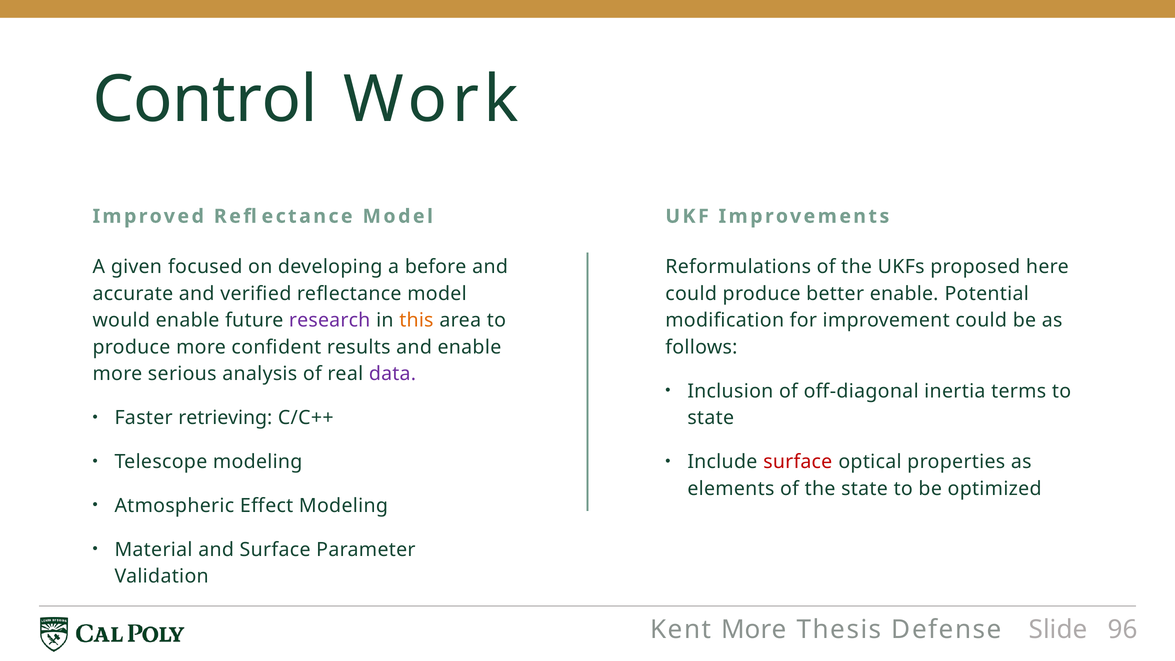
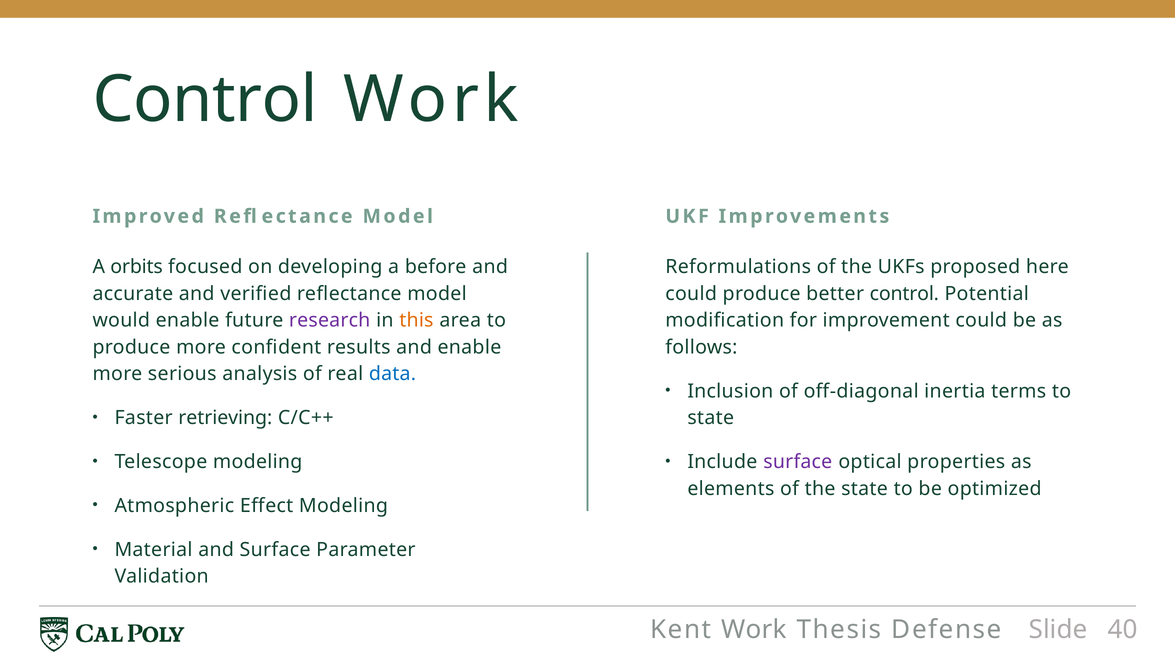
given: given -> orbits (137, 267)
better enable: enable -> control (904, 294)
data colour: purple -> blue (392, 374)
surface colour: red -> purple (798, 462)
Kent More: More -> Work (754, 629)
96: 96 -> 40 (1123, 629)
